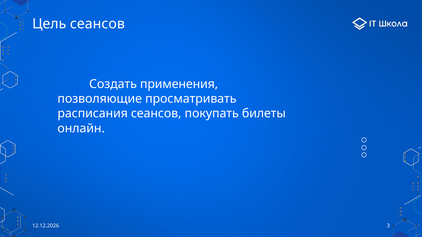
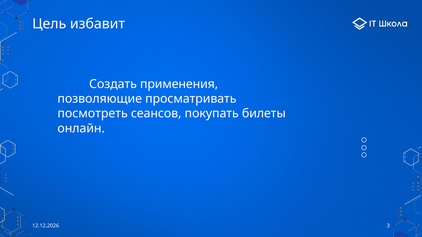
Цель сеансов: сеансов -> избавит (97, 24)
расписания: расписания -> посмотреть (93, 114)
